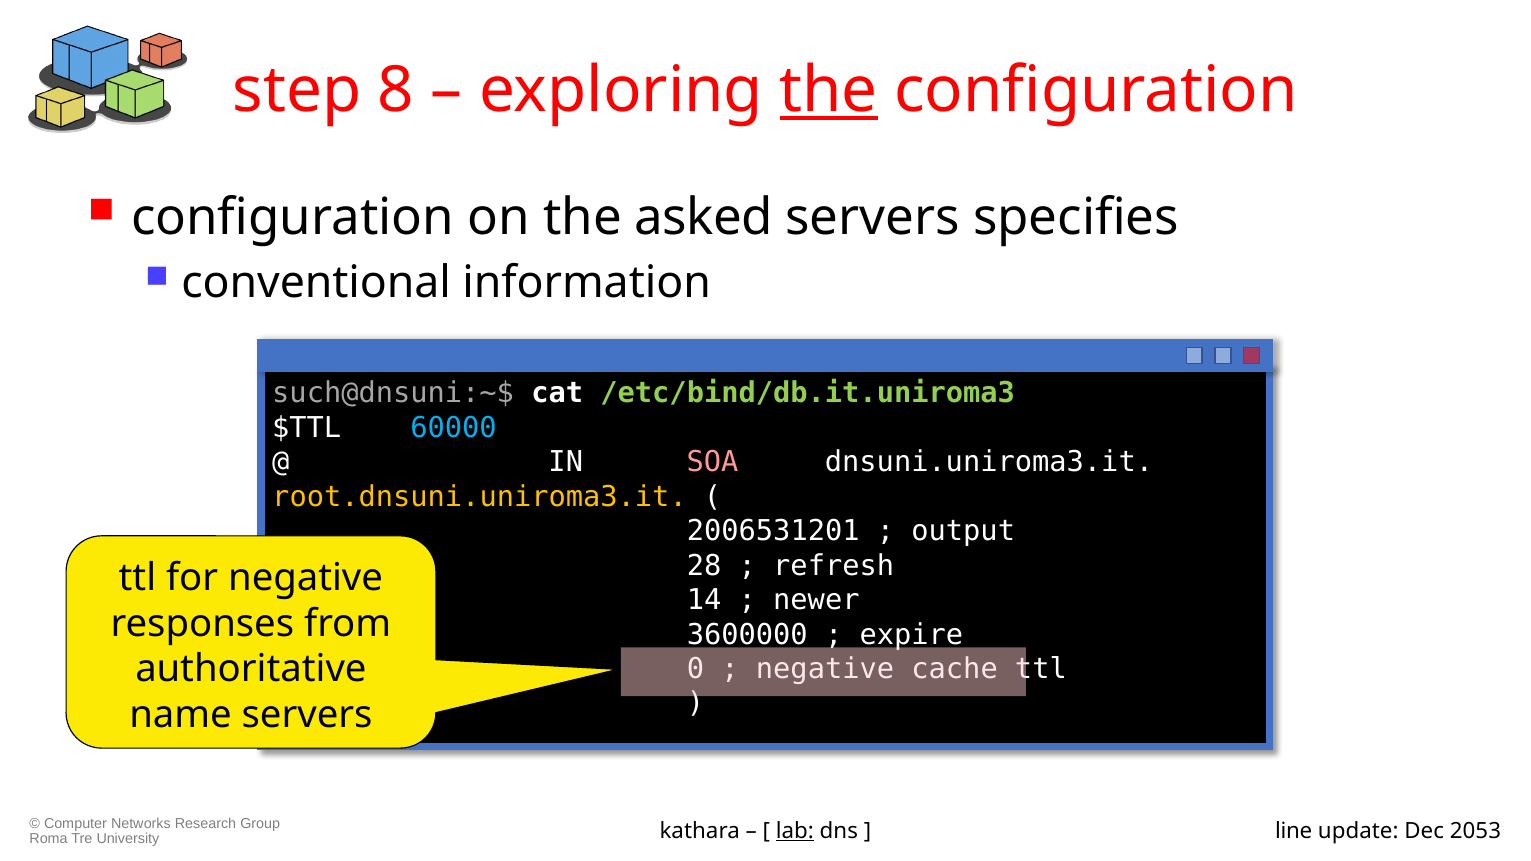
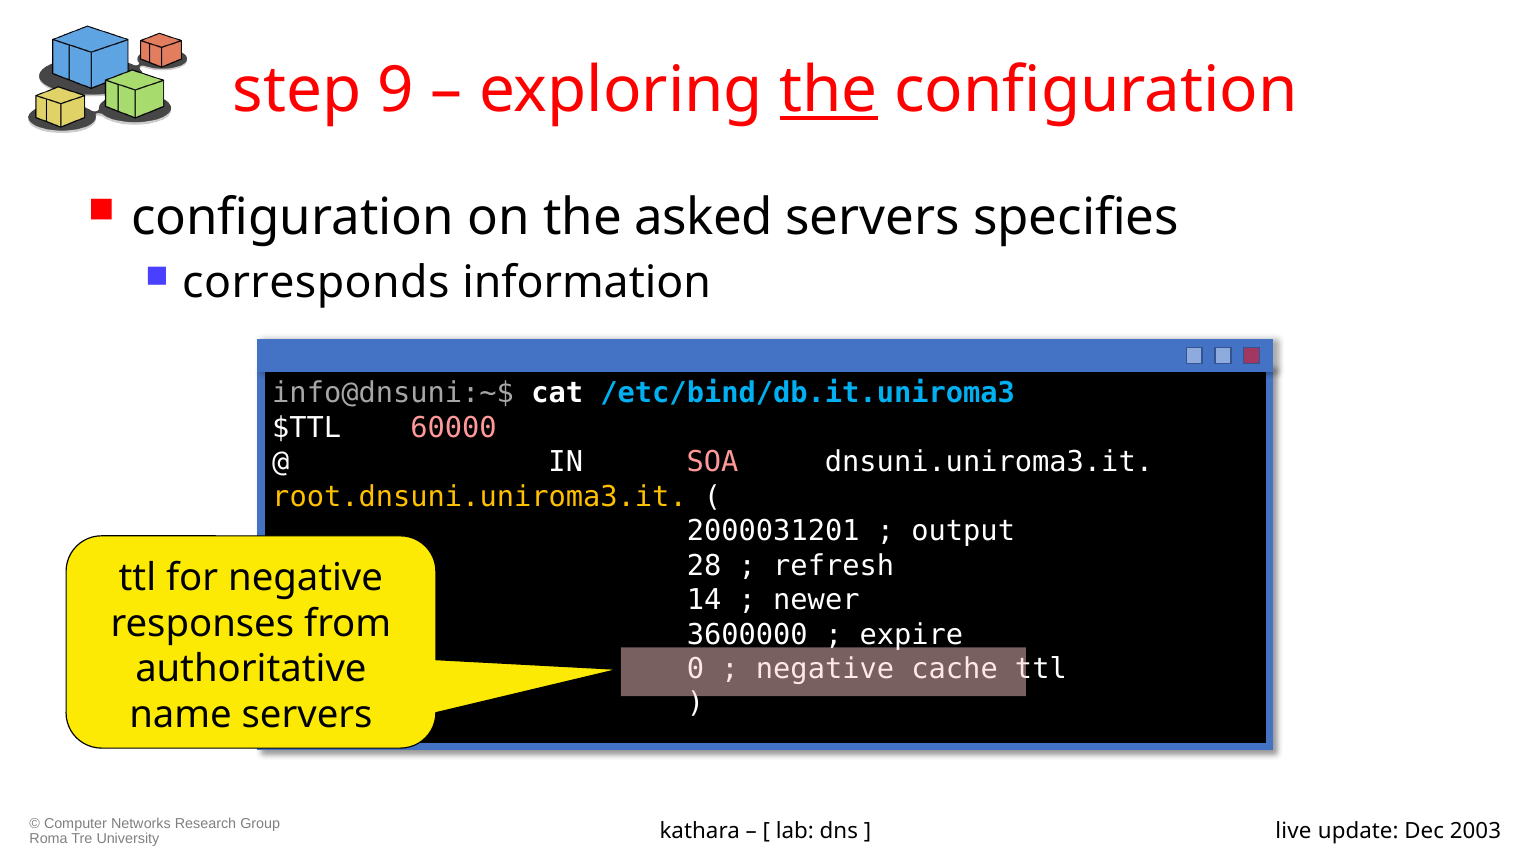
8: 8 -> 9 (396, 91)
conventional: conventional -> corresponds (316, 283)
such@dnsuni:~$: such@dnsuni:~$ -> info@dnsuni:~$ (393, 394)
/etc/bind/db.it.uniroma3 colour: light green -> light blue (808, 394)
60000 colour: light blue -> pink (453, 428)
2006531201: 2006531201 -> 2000031201 (773, 531)
lab underline: present -> none (795, 831)
line: line -> live (1293, 831)
2053: 2053 -> 2003 (1475, 831)
